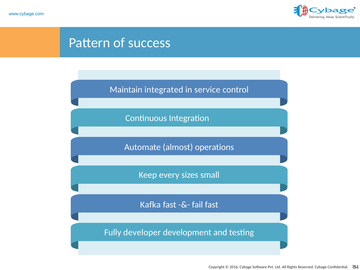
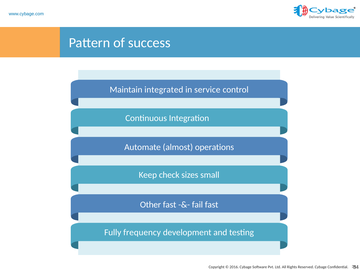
every: every -> check (169, 175)
Kafka: Kafka -> Other (150, 205)
developer: developer -> frequency (142, 232)
